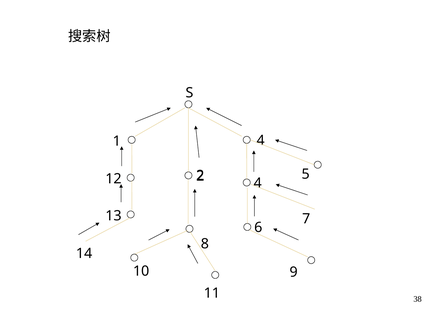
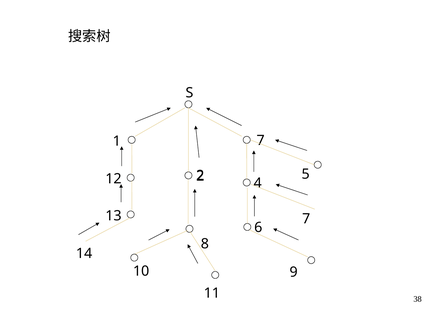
1 4: 4 -> 7 (261, 140)
